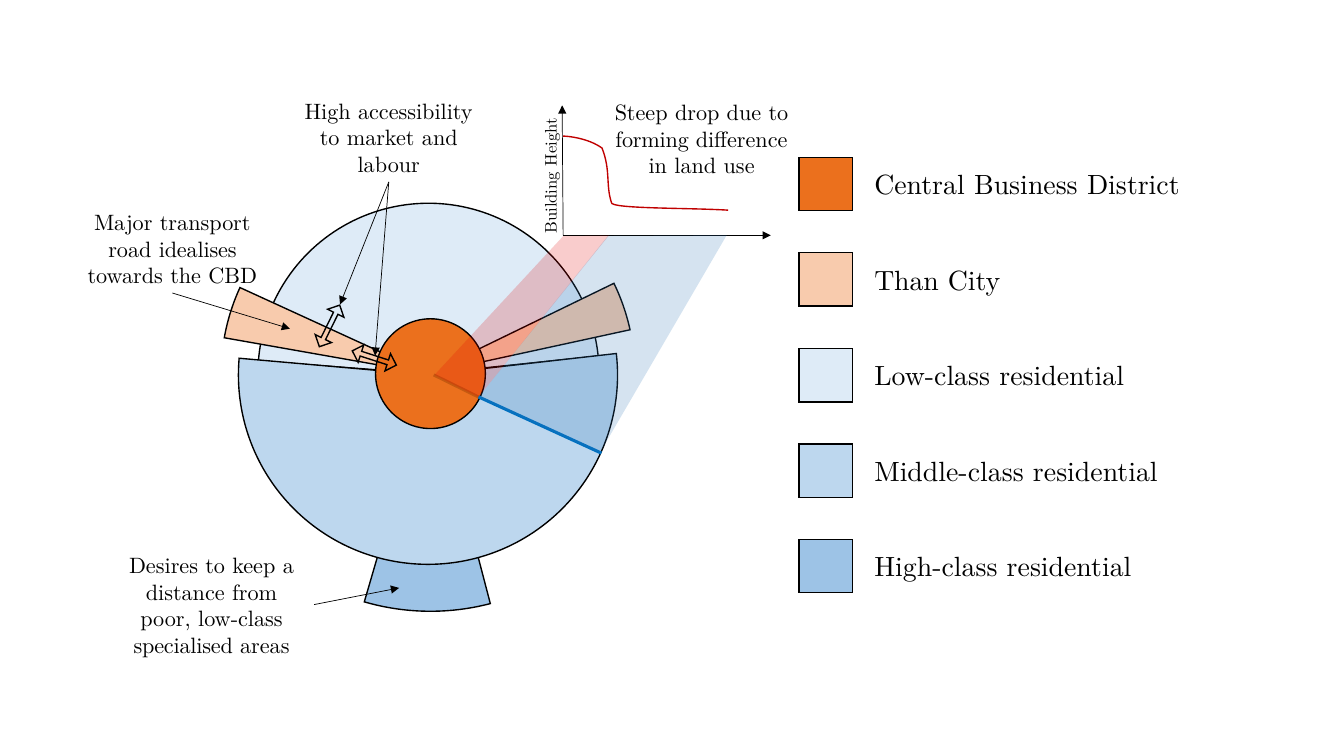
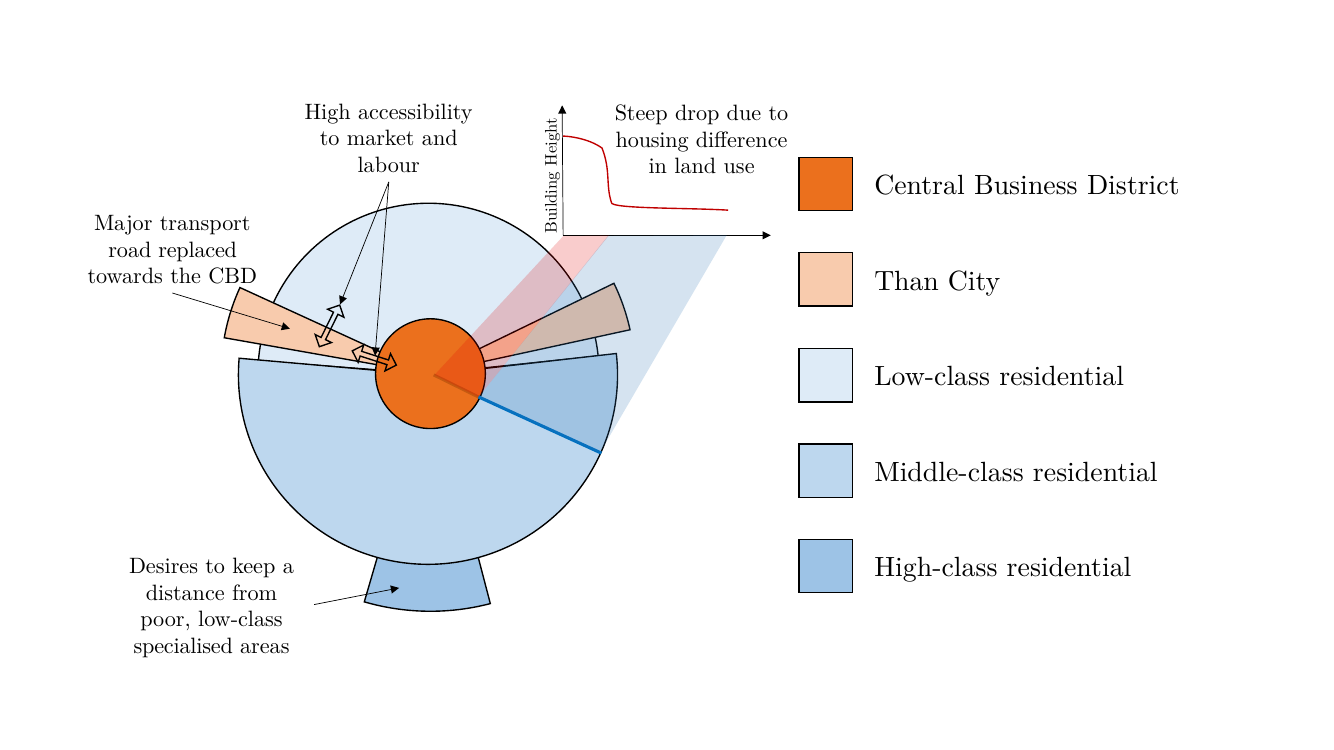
forming: forming -> housing (652, 140)
idealises: idealises -> replaced (198, 250)
